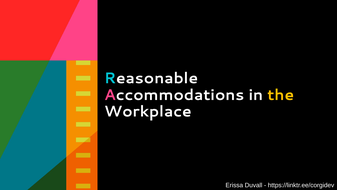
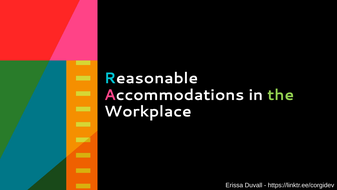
the colour: yellow -> light green (281, 95)
